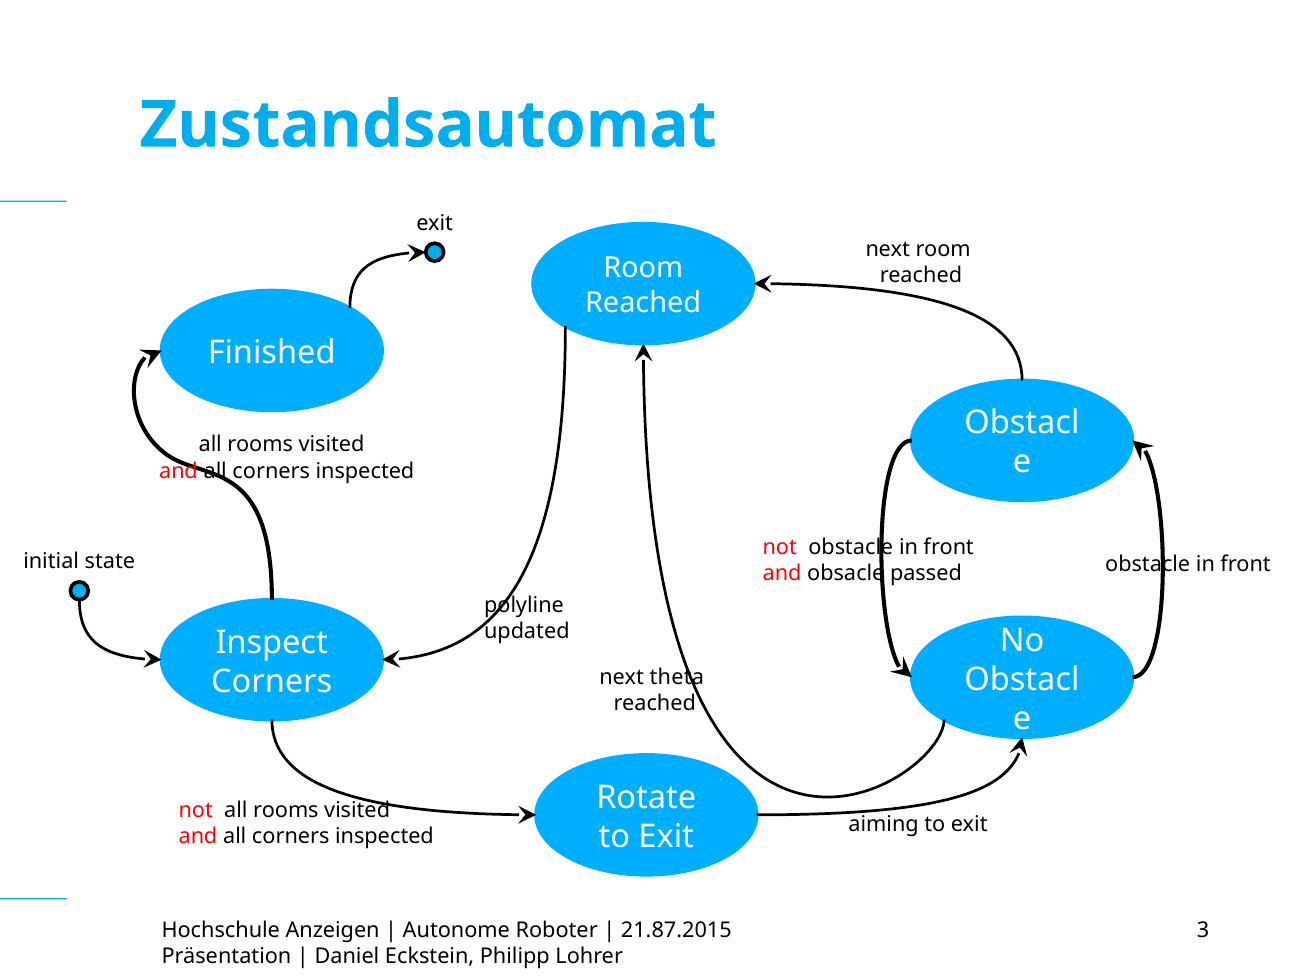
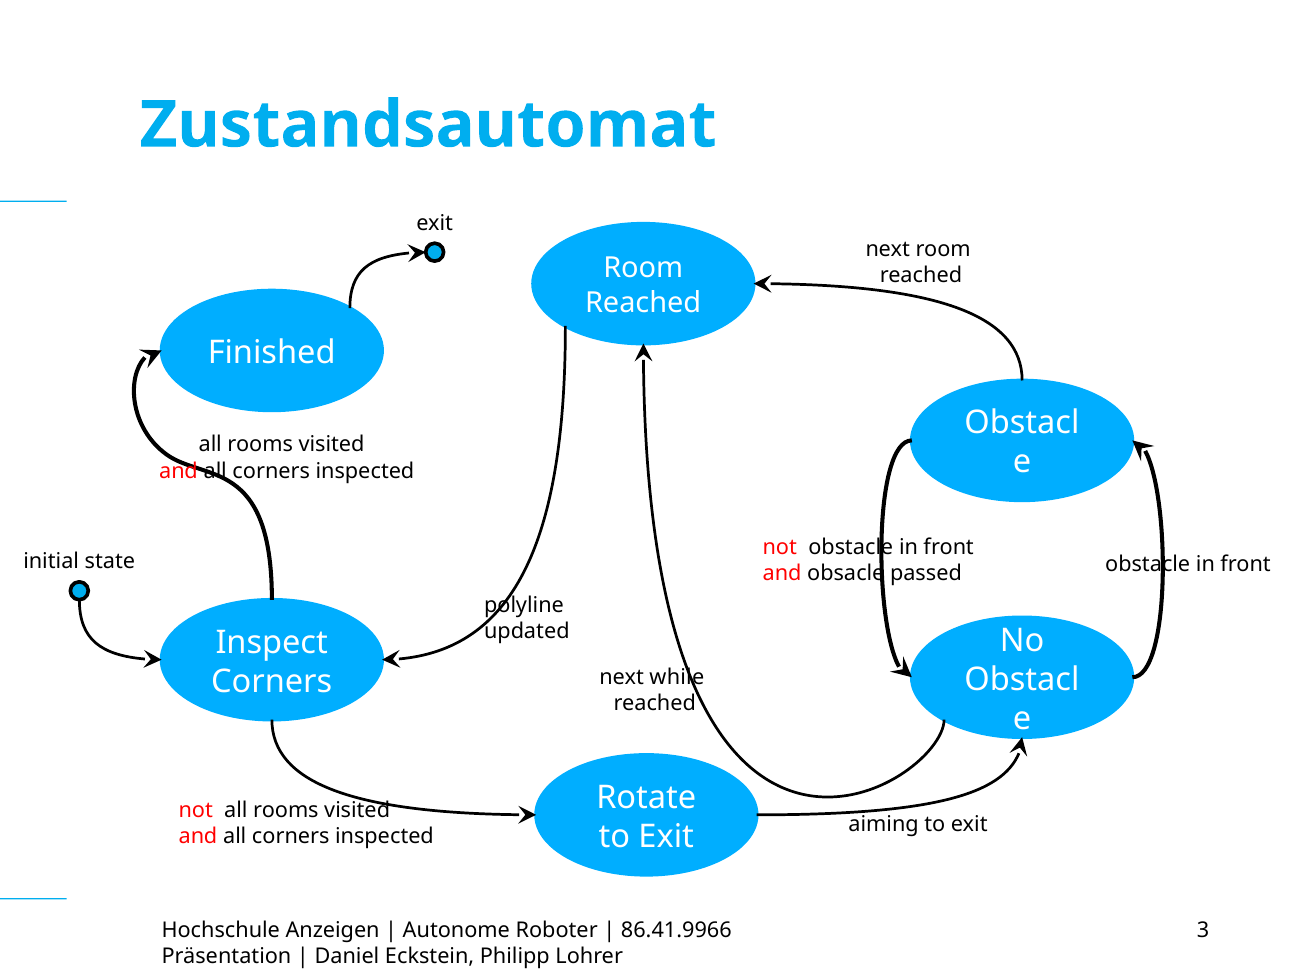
theta: theta -> while (677, 678)
21.87.2015: 21.87.2015 -> 86.41.9966 (676, 930)
